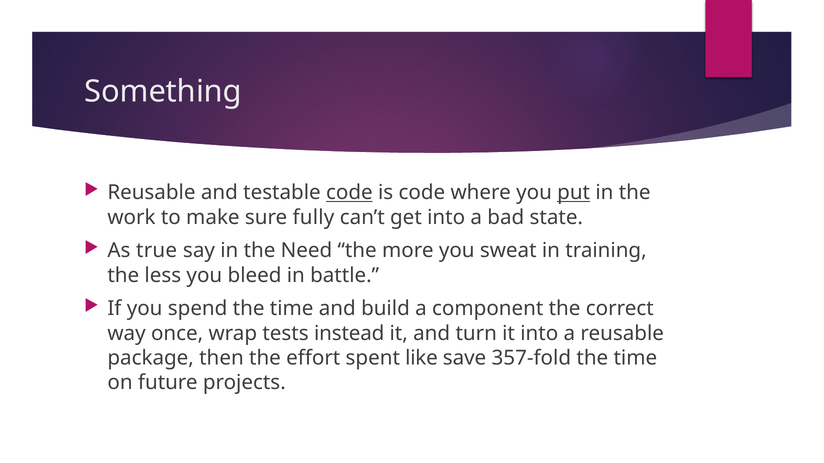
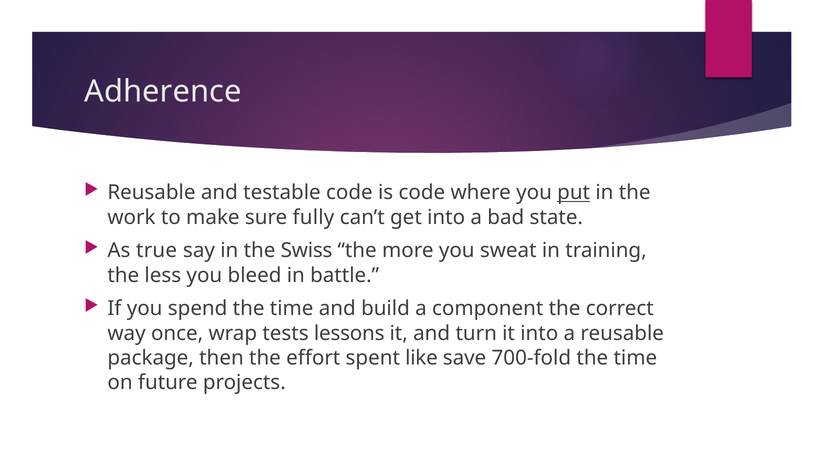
Something: Something -> Adherence (163, 92)
code underline: present -> none (349, 193)
Need: Need -> Swiss (307, 251)
instead: instead -> lessons (349, 334)
357-fold: 357-fold -> 700-fold (531, 358)
